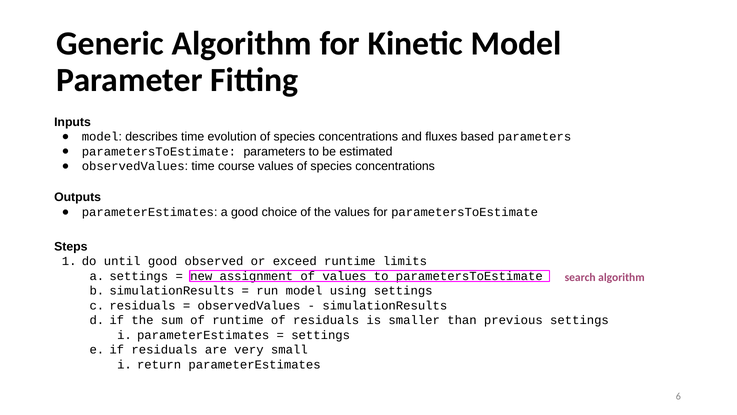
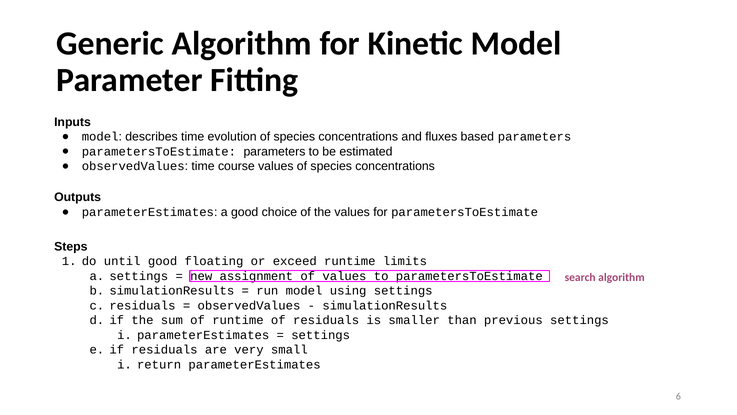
observed: observed -> floating (214, 261)
